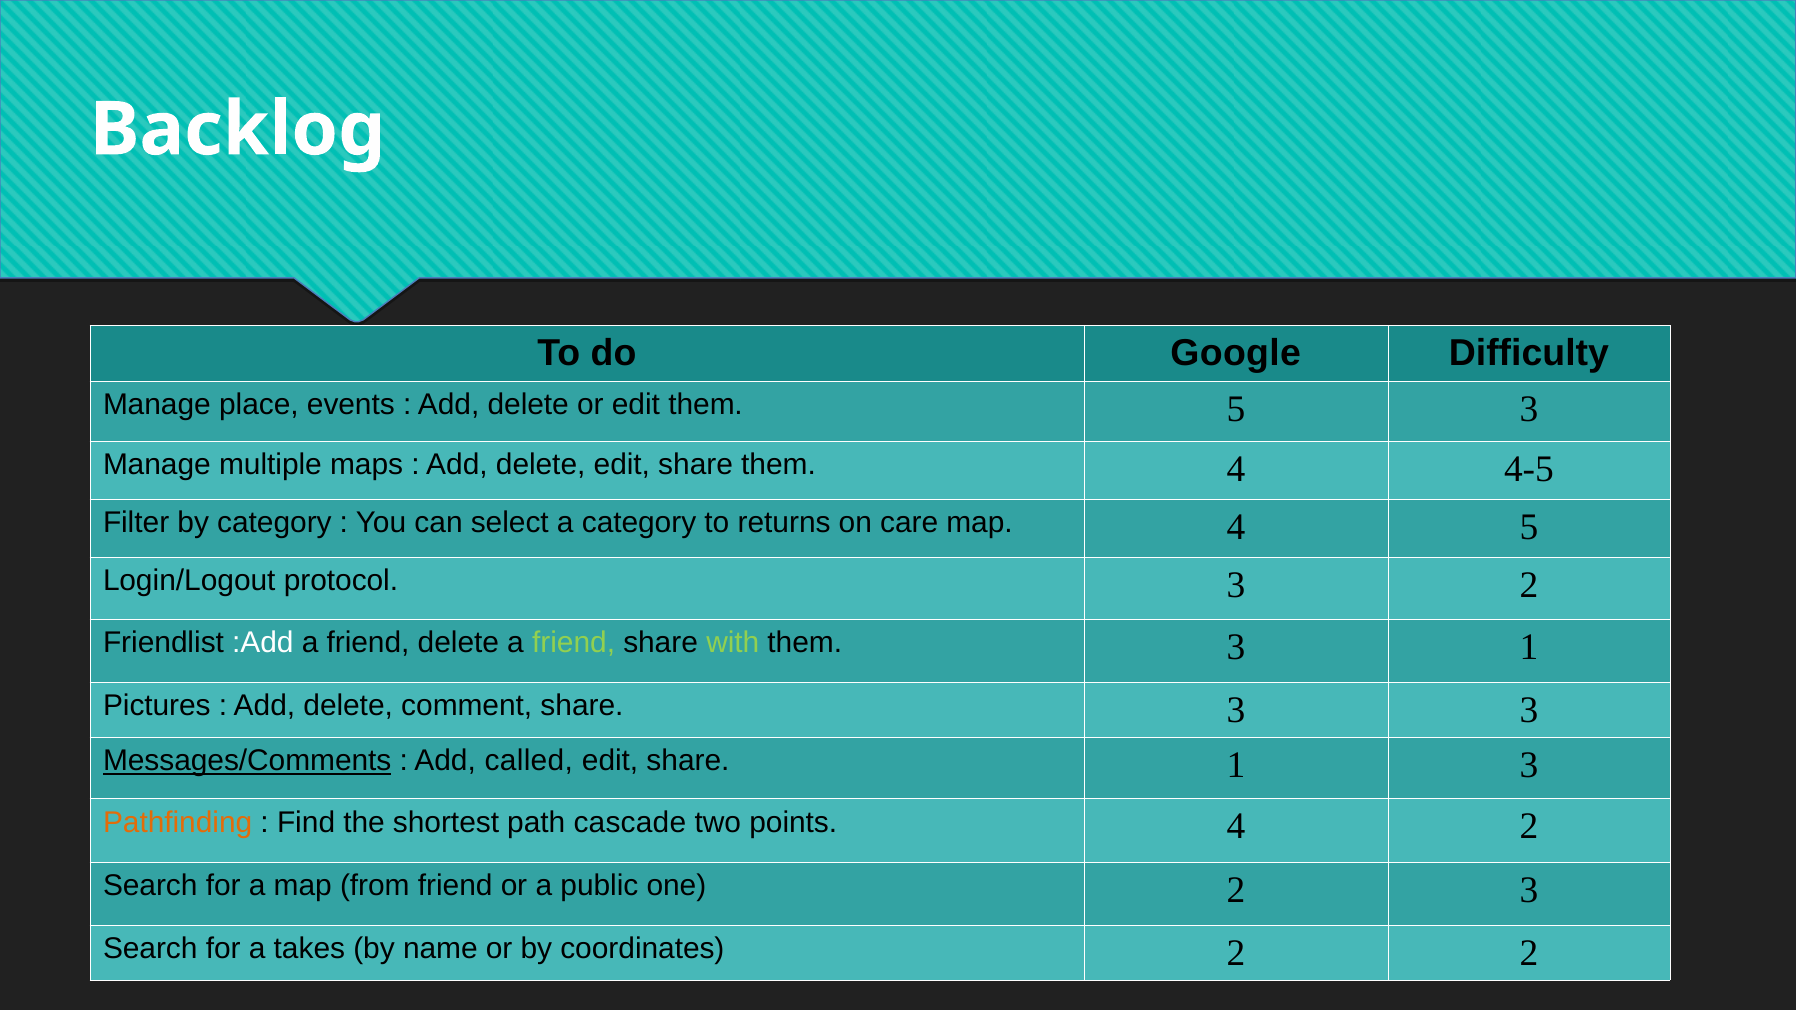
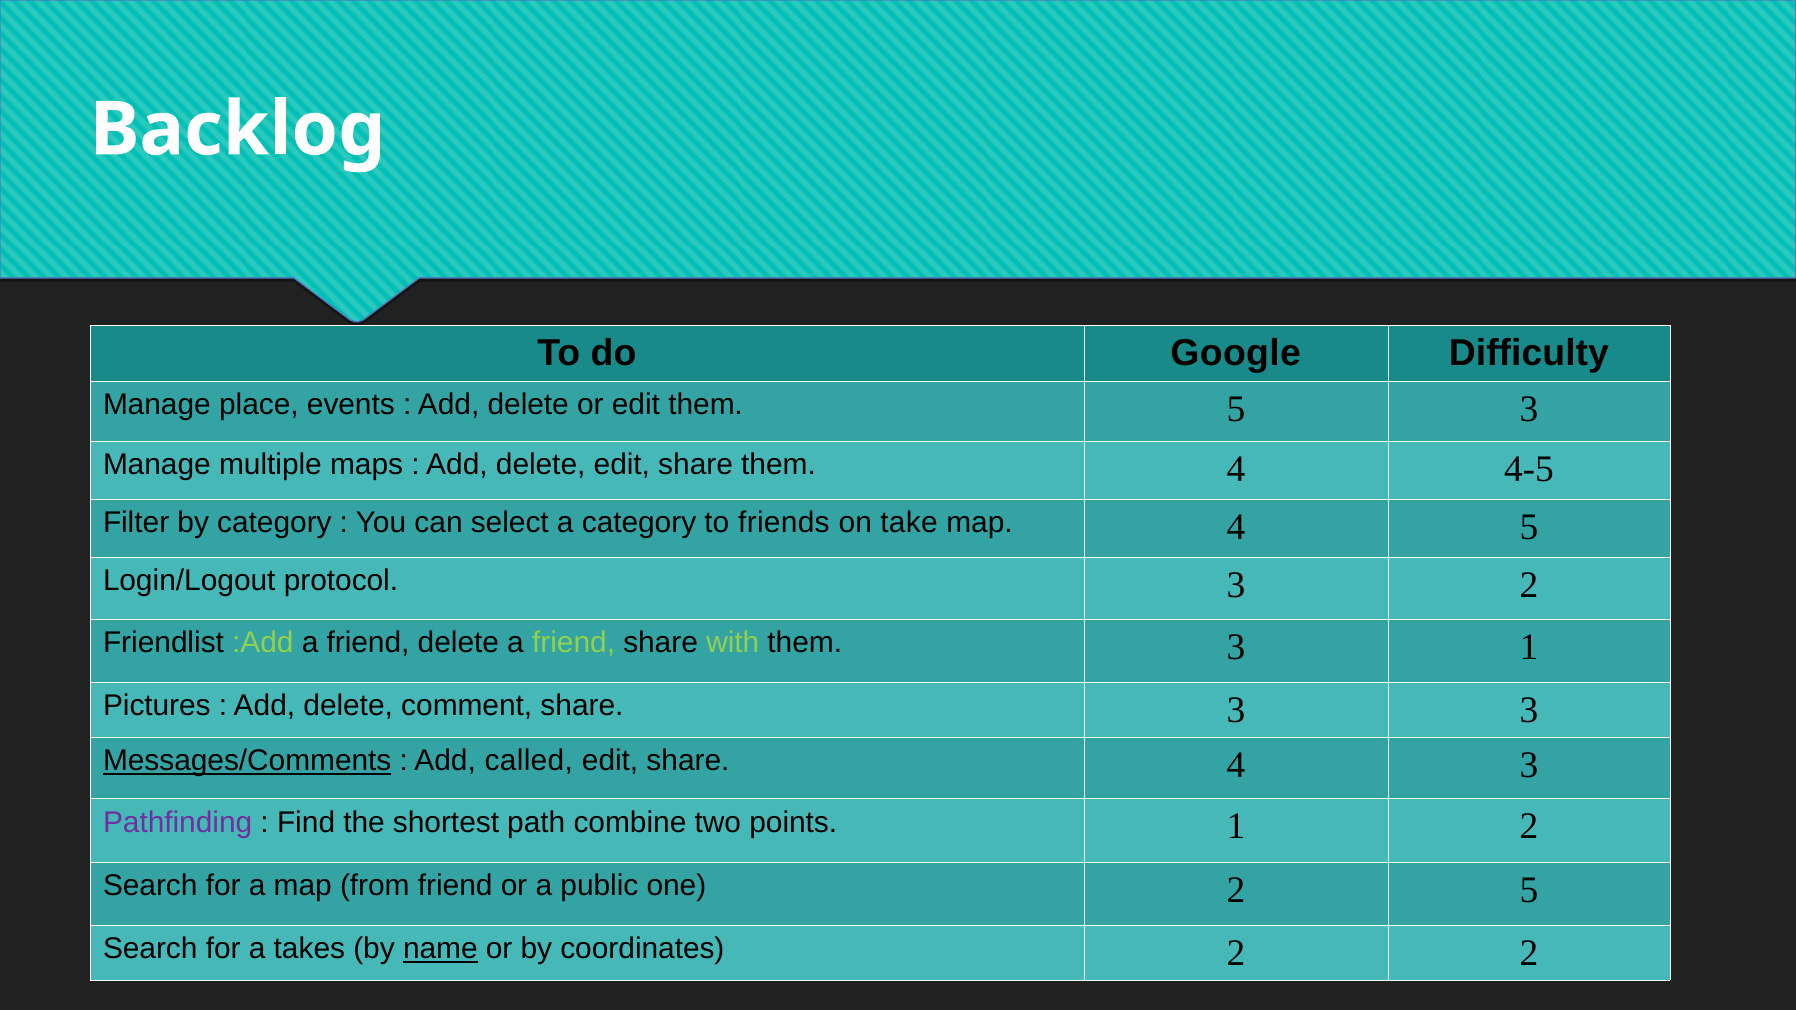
returns: returns -> friends (784, 523)
care: care -> take (909, 523)
:Add colour: white -> light green (263, 643)
share 1: 1 -> 4 (1236, 765)
Pathfinding colour: orange -> purple (178, 823)
cascade: cascade -> combine (630, 823)
points 4: 4 -> 1 (1236, 827)
2 3: 3 -> 5 (1529, 890)
name underline: none -> present (440, 949)
